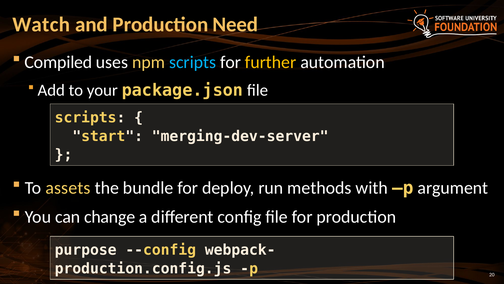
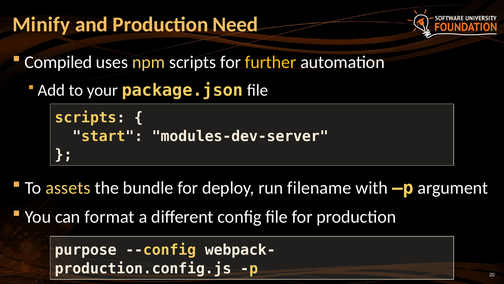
Watch: Watch -> Minify (41, 24)
scripts colour: light blue -> white (193, 62)
merging-dev-server: merging-dev-server -> modules-dev-server (240, 136)
methods: methods -> filename (319, 188)
change: change -> format (109, 216)
